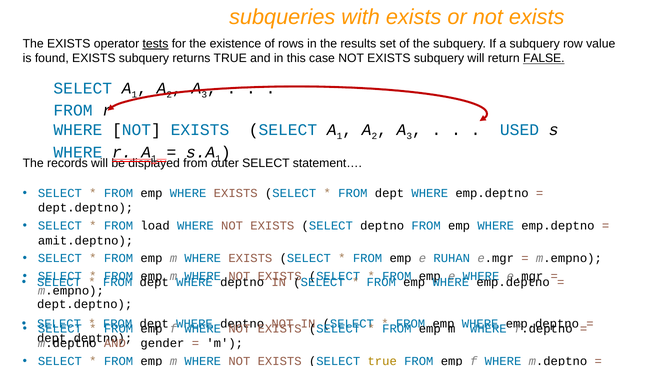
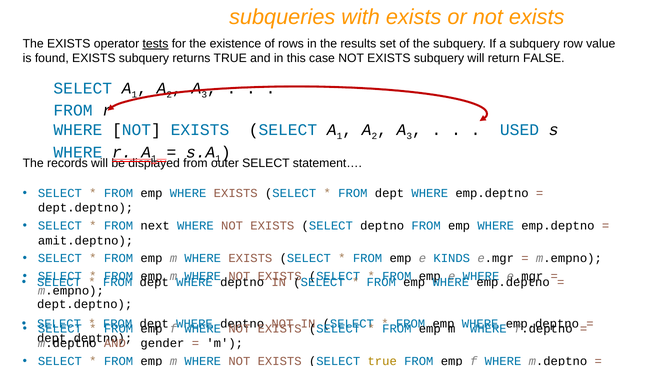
FALSE underline: present -> none (544, 58)
load: load -> next (155, 226)
RUHAN: RUHAN -> KINDS (452, 259)
